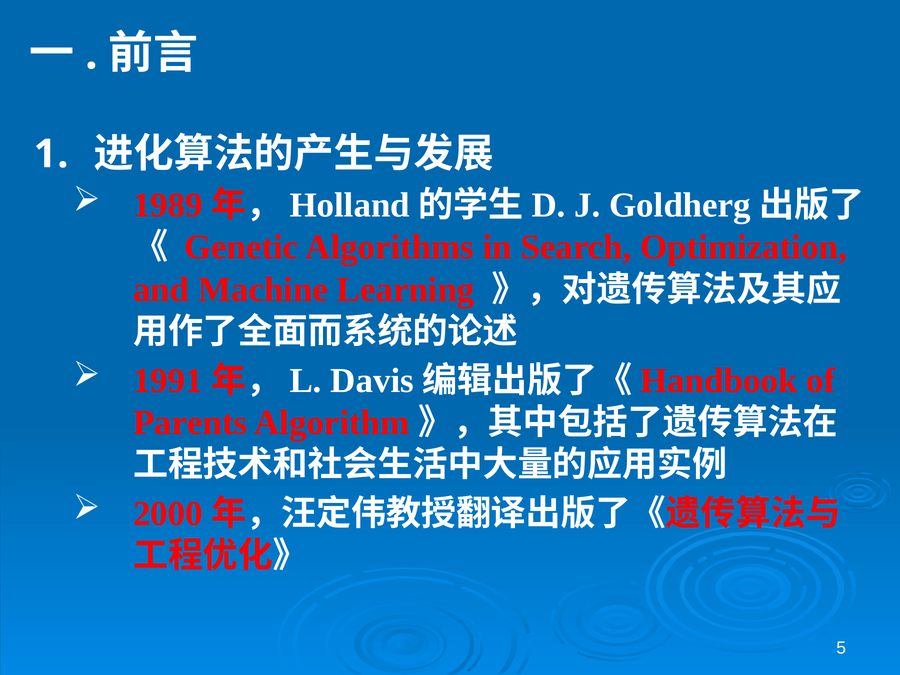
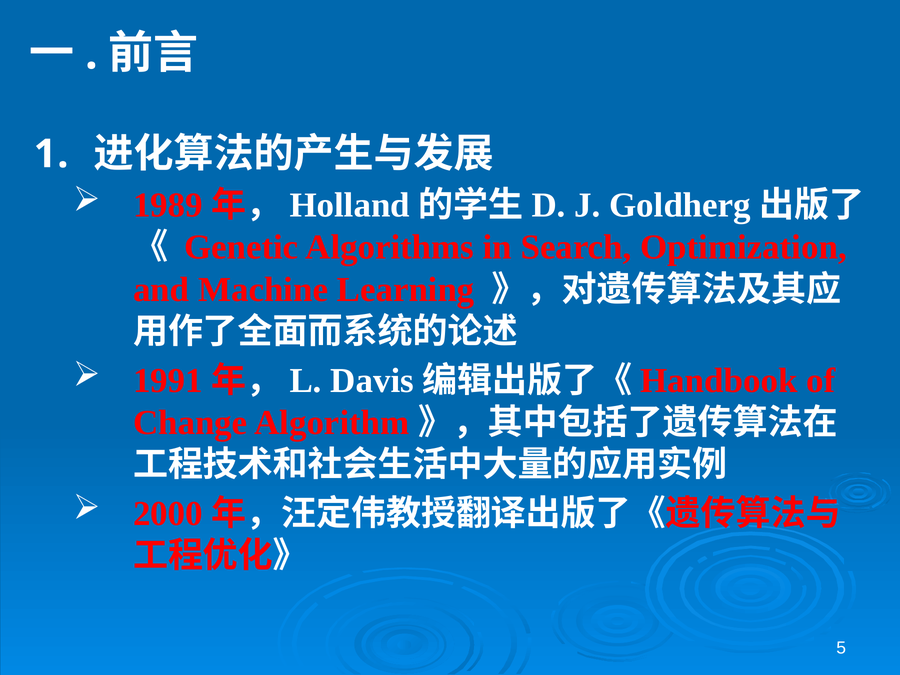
Parents: Parents -> Change (190, 423)
